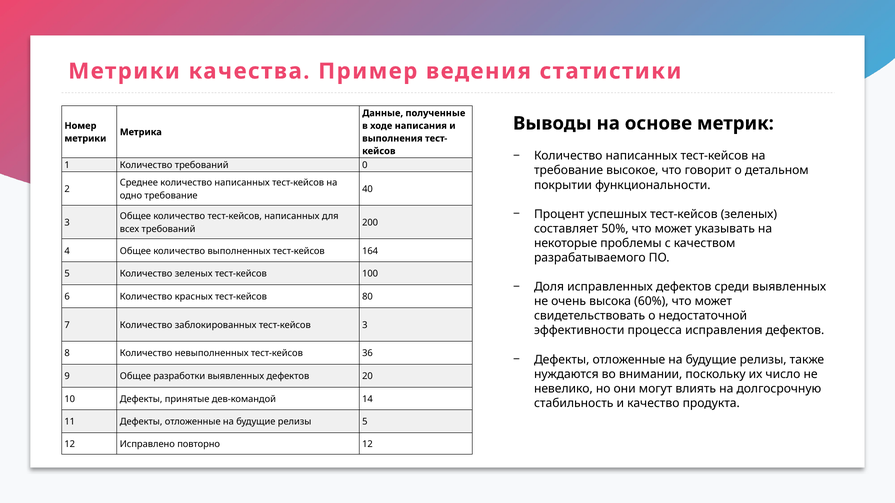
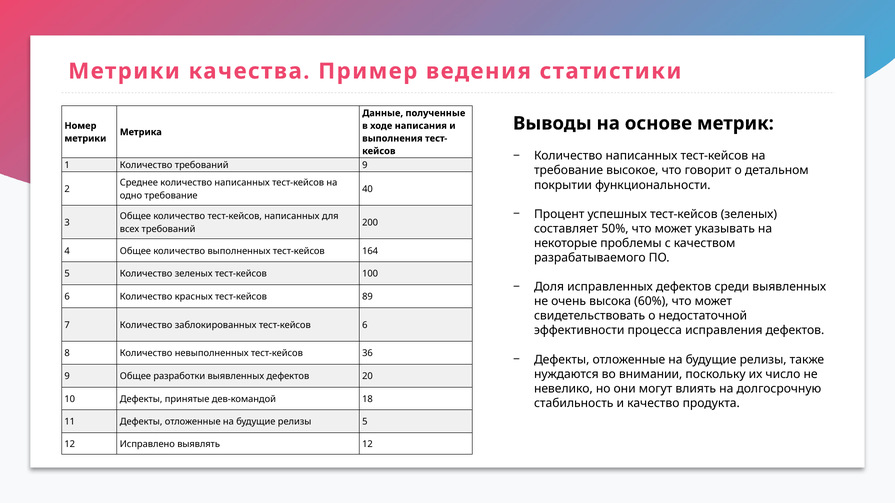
требований 0: 0 -> 9 (365, 165)
80: 80 -> 89 (367, 297)
тест-кейсов 3: 3 -> 6 (365, 325)
14: 14 -> 18 (367, 399)
повторно: повторно -> выявлять (199, 444)
